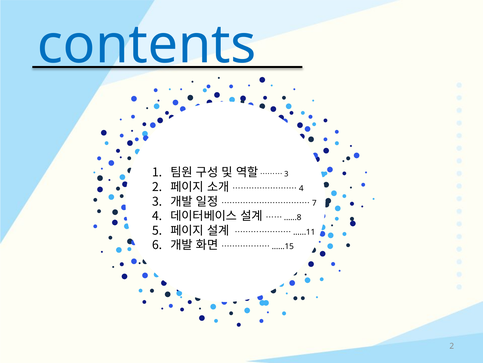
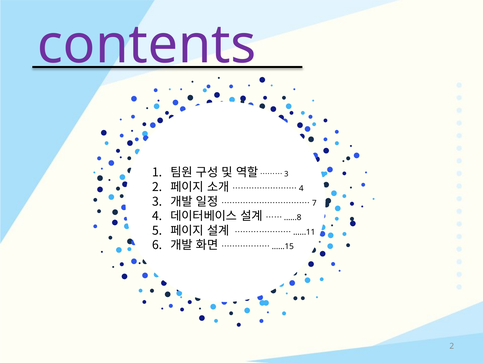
contents colour: blue -> purple (147, 45)
